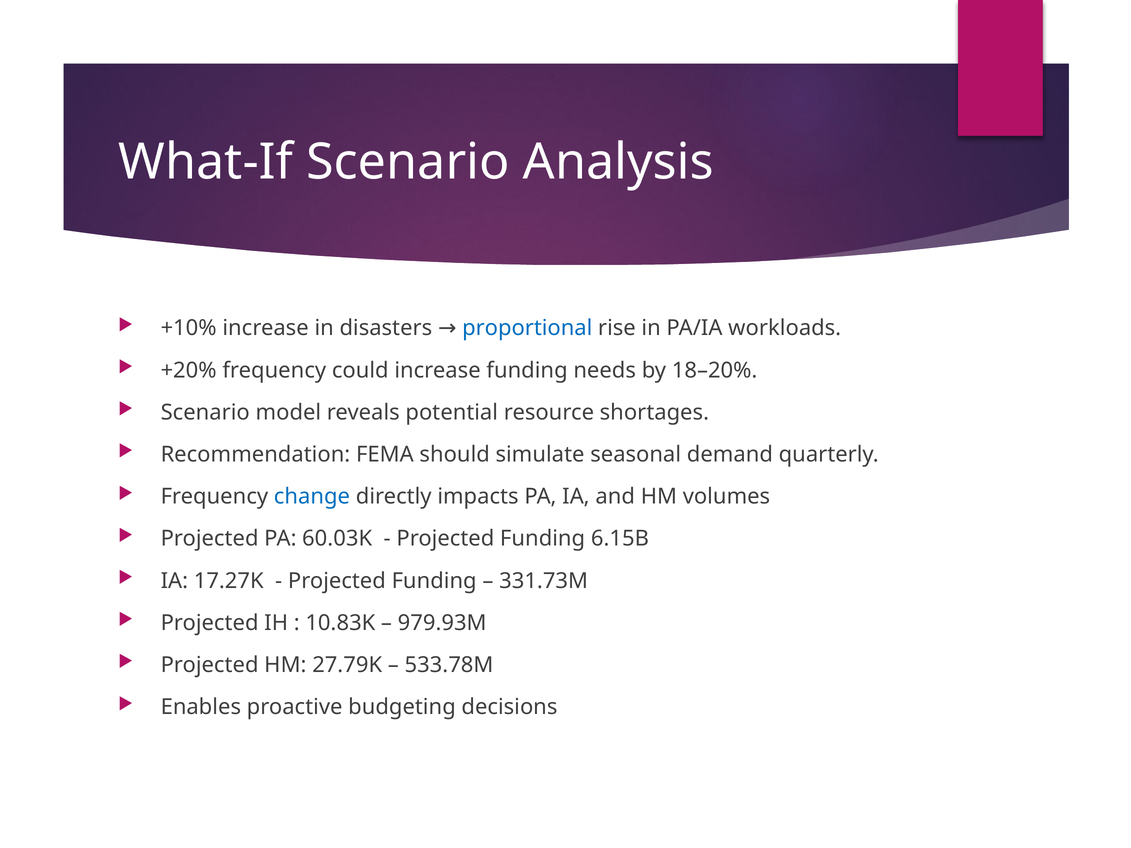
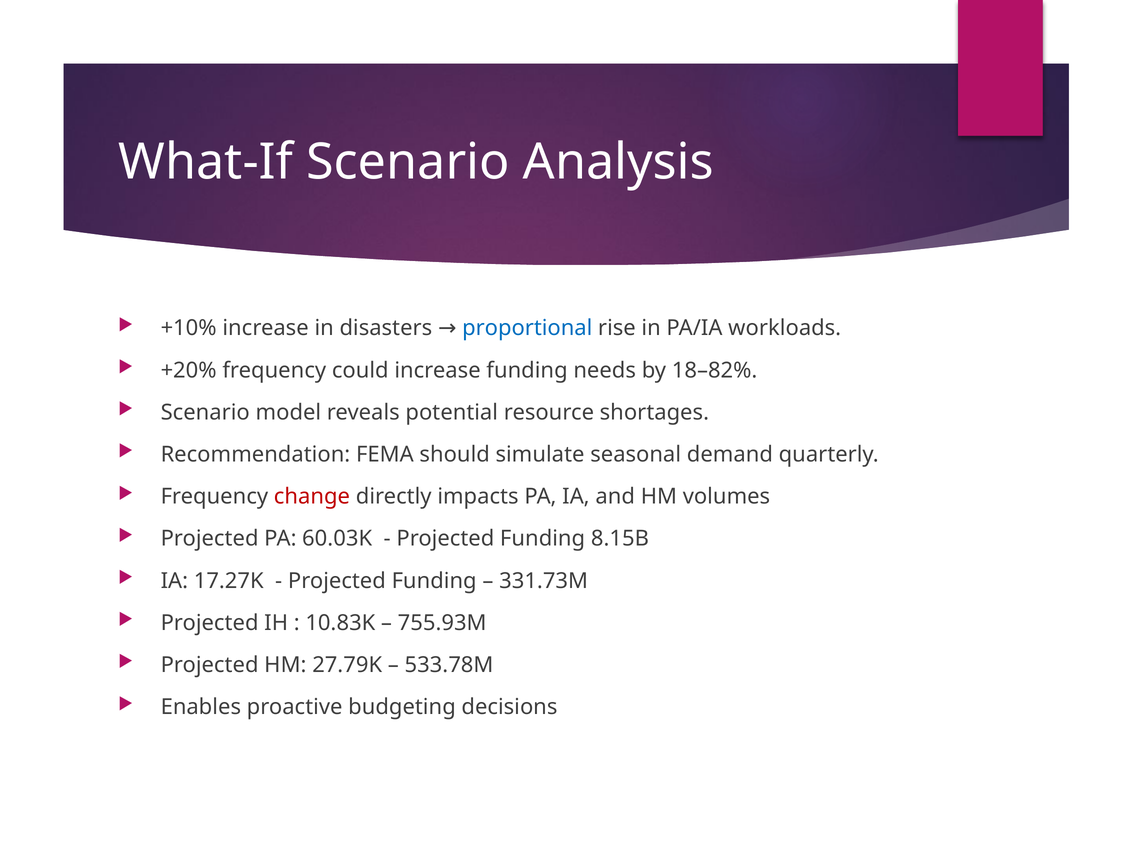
18–20%: 18–20% -> 18–82% (715, 370)
change colour: blue -> red (312, 497)
6.15B: 6.15B -> 8.15B (620, 539)
979.93M: 979.93M -> 755.93M (442, 623)
